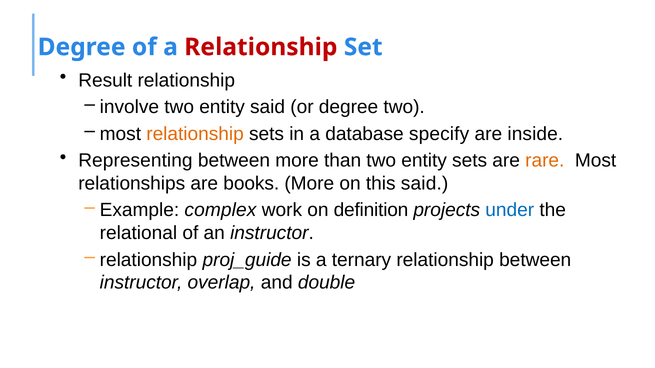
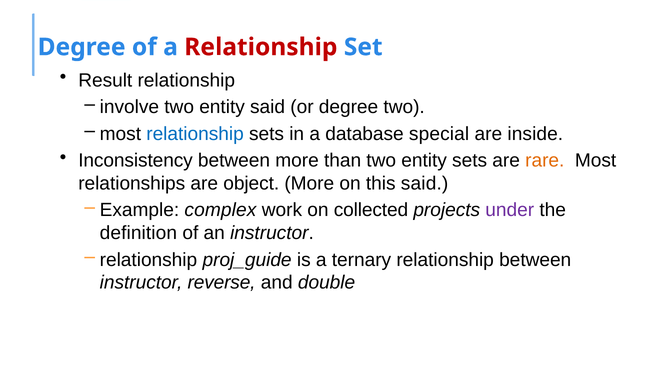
relationship colour: orange -> blue (195, 134)
specify: specify -> special (439, 134)
Representing: Representing -> Inconsistency (136, 161)
books: books -> object (251, 184)
definition: definition -> collected (371, 210)
under colour: blue -> purple (510, 210)
relational: relational -> definition (138, 233)
overlap: overlap -> reverse (222, 283)
